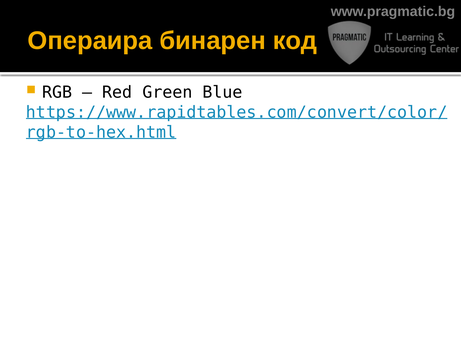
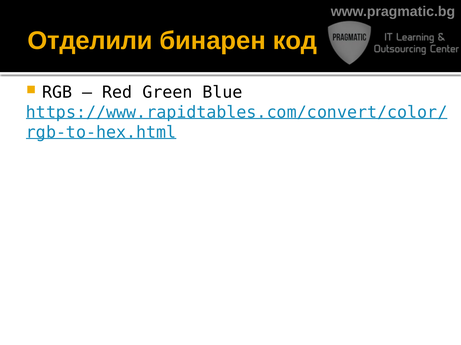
Операира: Операира -> Отделили (90, 41)
